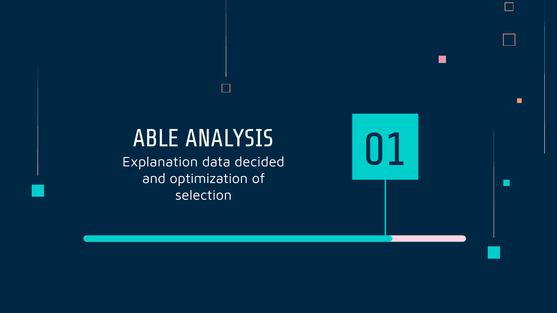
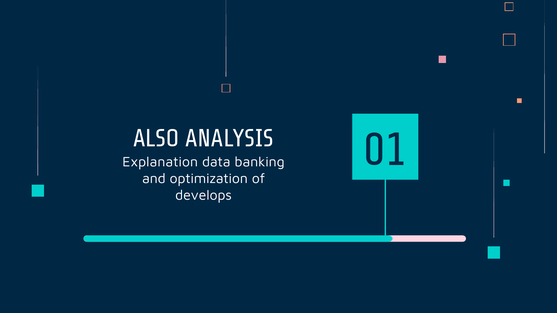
ABLE: ABLE -> ALSO (156, 138)
decided: decided -> banking (260, 162)
selection: selection -> develops (204, 196)
